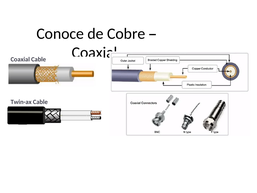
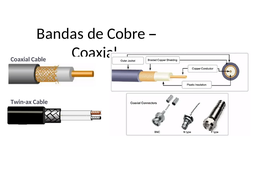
Conoce: Conoce -> Bandas (60, 34)
